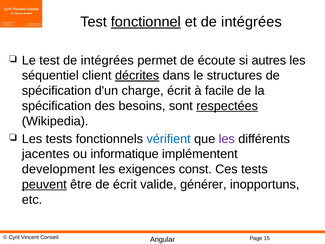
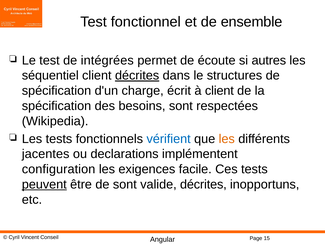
fonctionnel underline: present -> none (146, 22)
et de intégrées: intégrées -> ensemble (252, 22)
à facile: facile -> client (219, 91)
respectées underline: present -> none (227, 106)
les colour: purple -> orange (227, 139)
informatique: informatique -> declarations (125, 154)
development: development -> configuration (59, 169)
const: const -> facile (195, 169)
de écrit: écrit -> sont (125, 184)
valide générer: générer -> décrites (203, 184)
